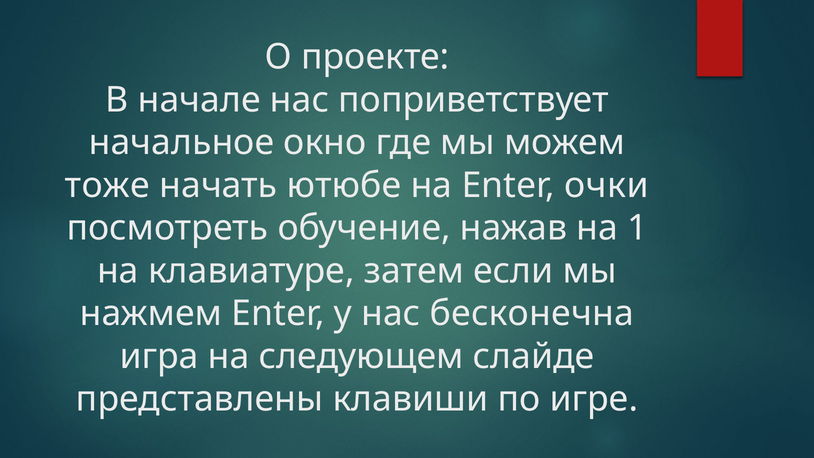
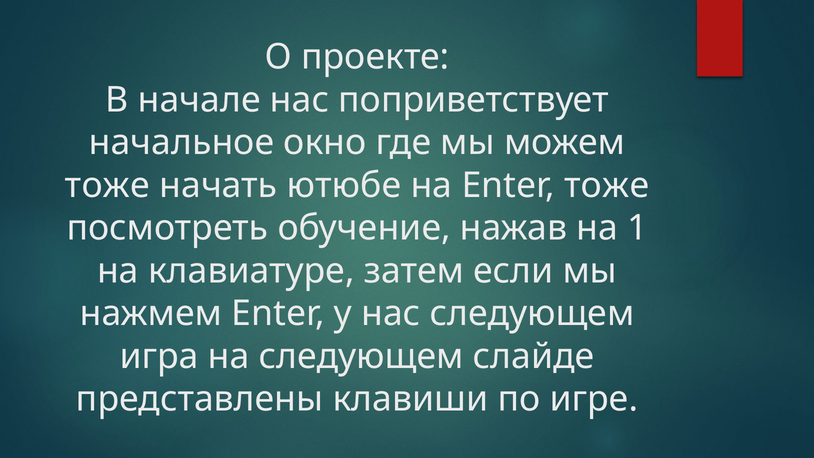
Enter очки: очки -> тоже (607, 185)
нас бесконечна: бесконечна -> следующем (532, 314)
